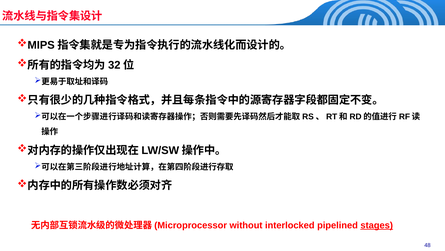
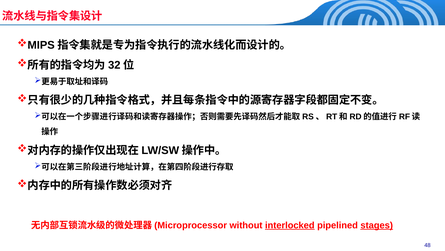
interlocked underline: none -> present (290, 225)
